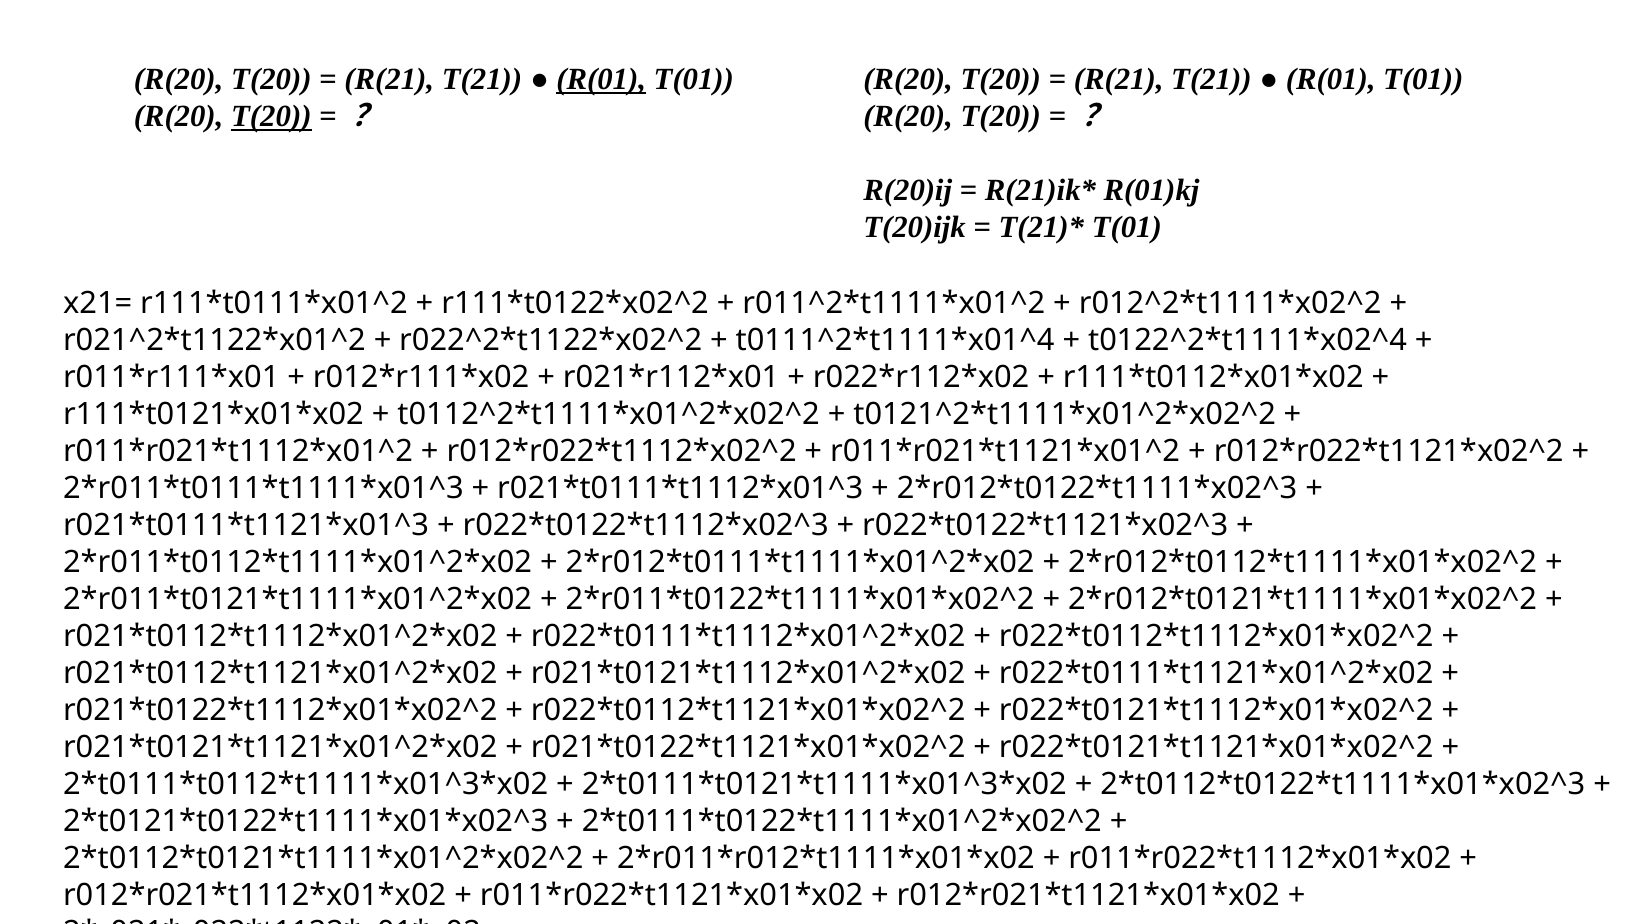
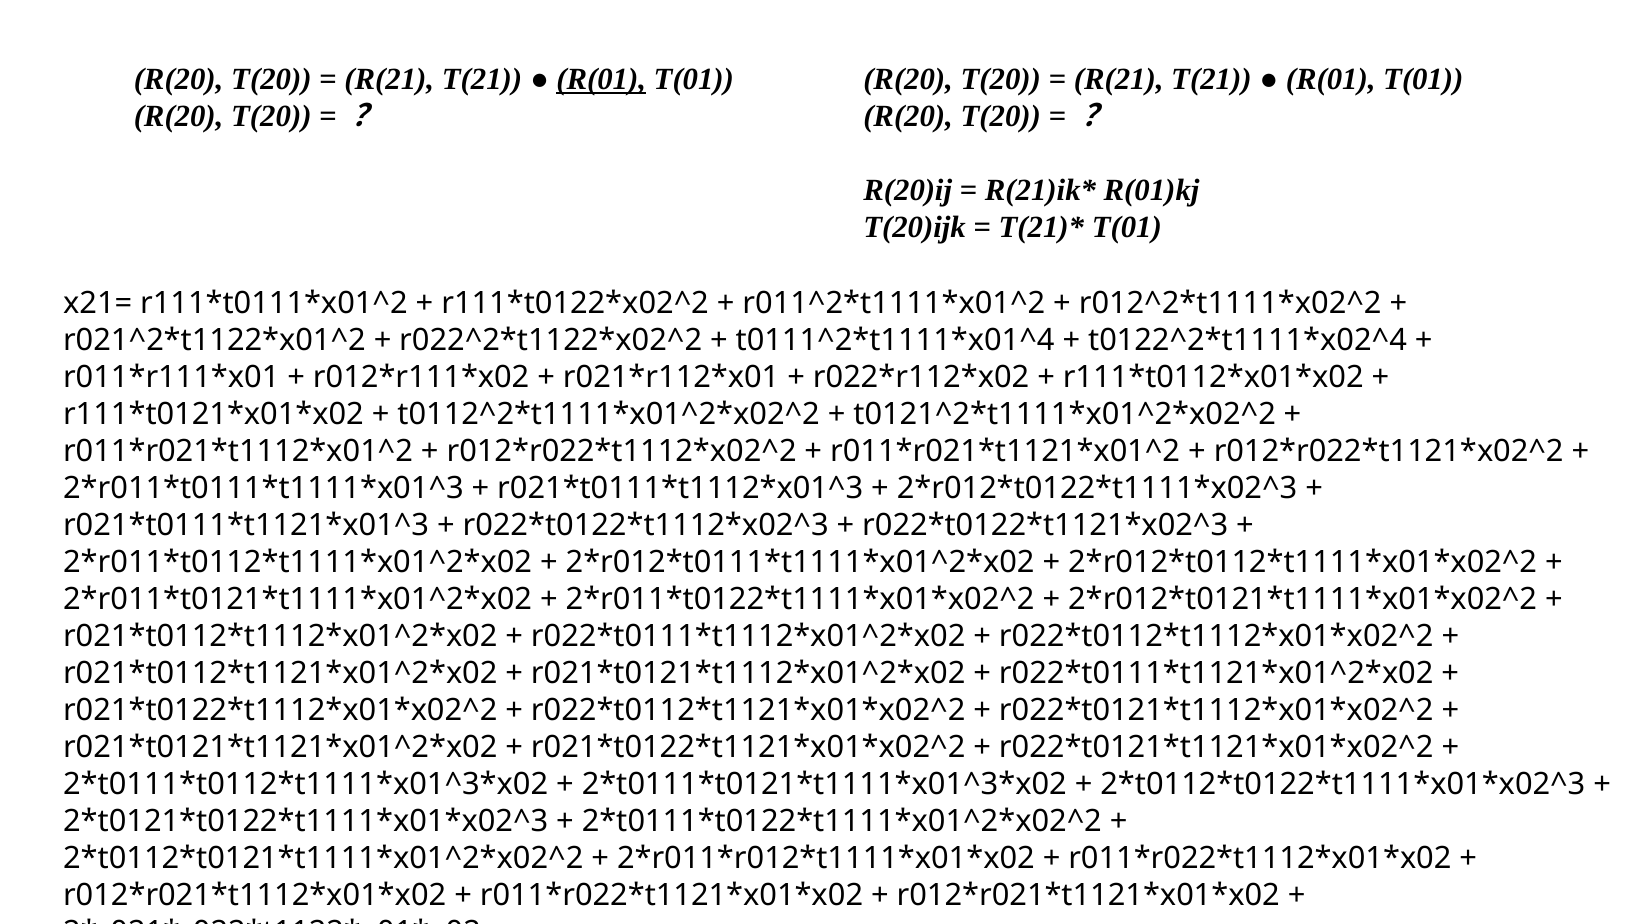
T(20 underline: present -> none (271, 117)
